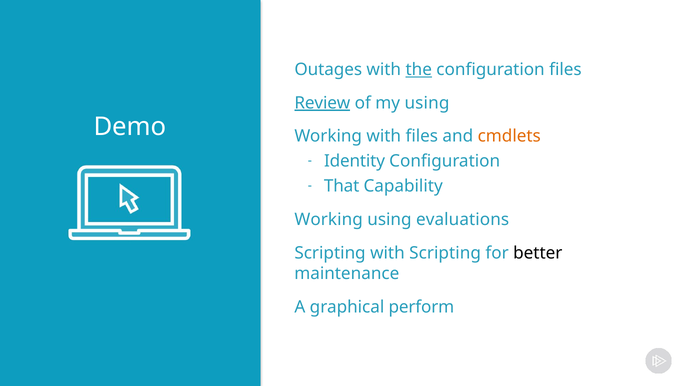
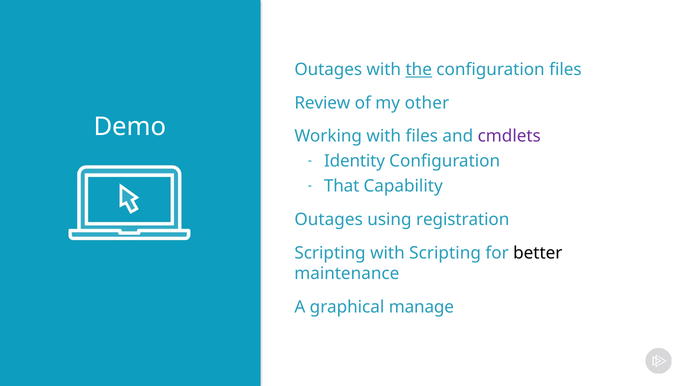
Review underline: present -> none (322, 103)
my using: using -> other (427, 103)
cmdlets colour: orange -> purple (509, 136)
Working: Working -> Outages (329, 219)
evaluations: evaluations -> registration (463, 219)
perform: perform -> manage (421, 306)
